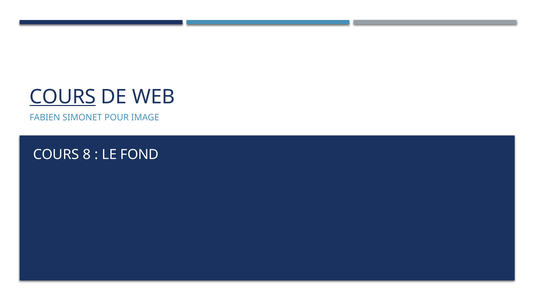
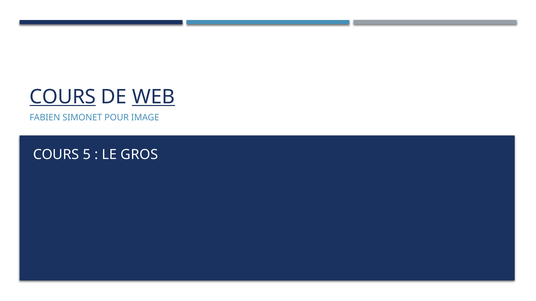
WEB underline: none -> present (153, 97)
8: 8 -> 5 (87, 155)
FOND: FOND -> GROS (139, 155)
